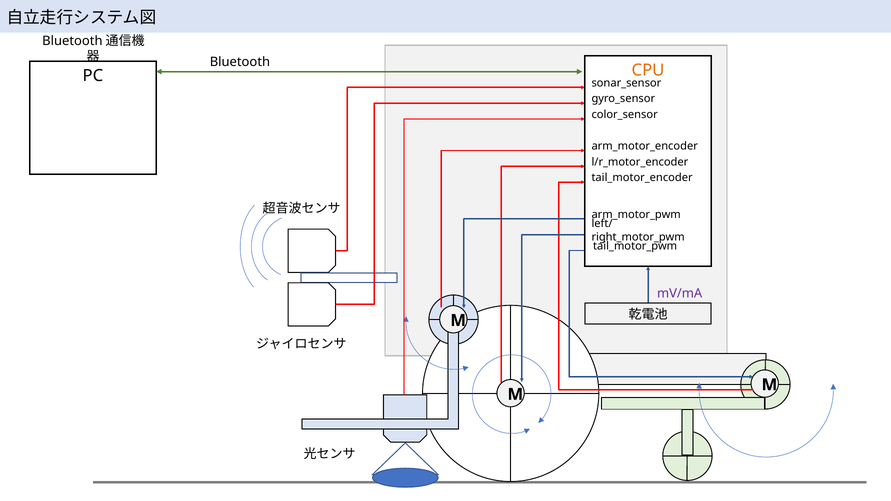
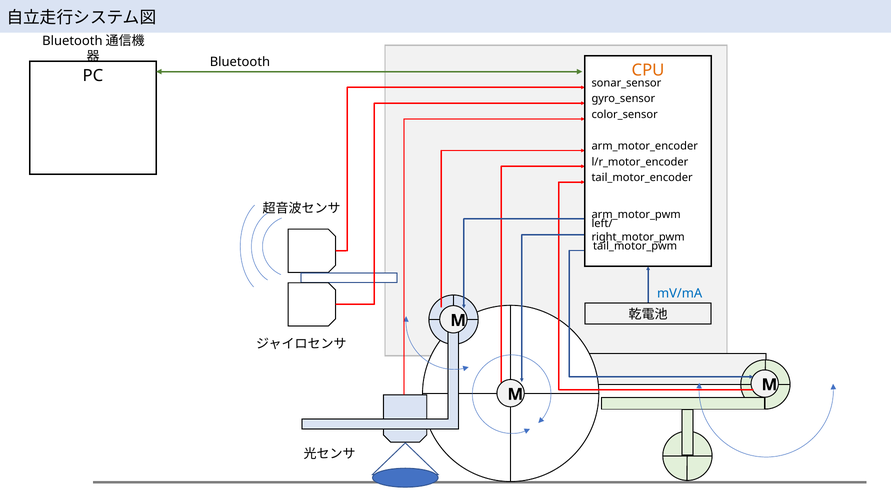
mV/mA colour: purple -> blue (680, 294)
